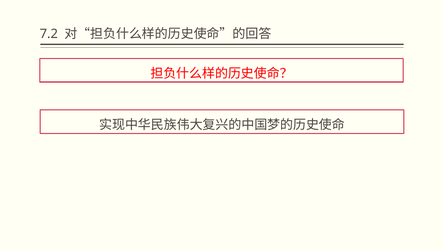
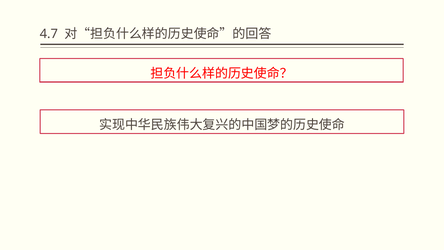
7.2: 7.2 -> 4.7 (49, 34)
